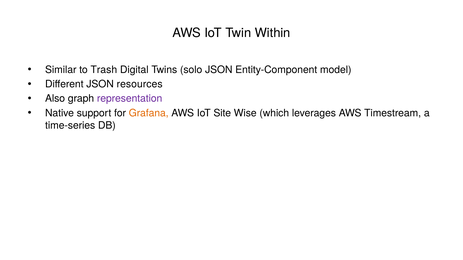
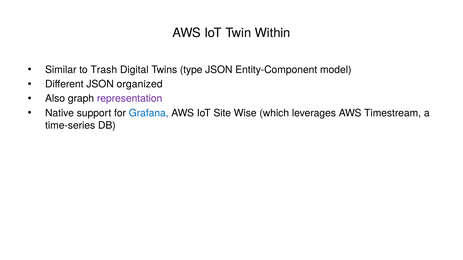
solo: solo -> type (191, 70)
resources: resources -> organized (140, 84)
Grafana colour: orange -> blue (149, 113)
